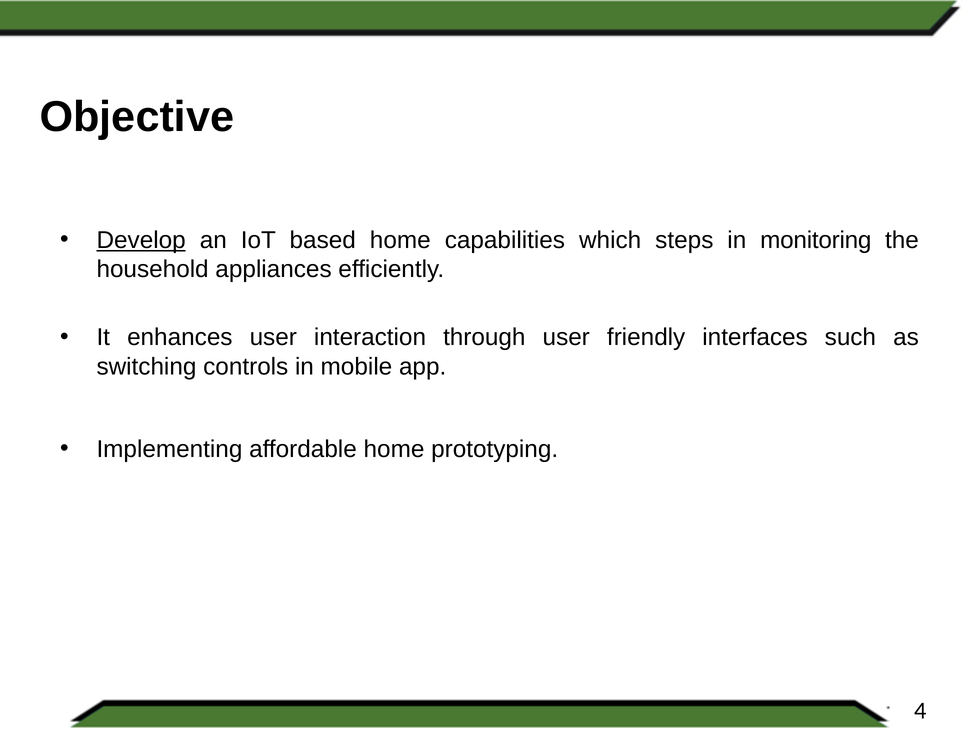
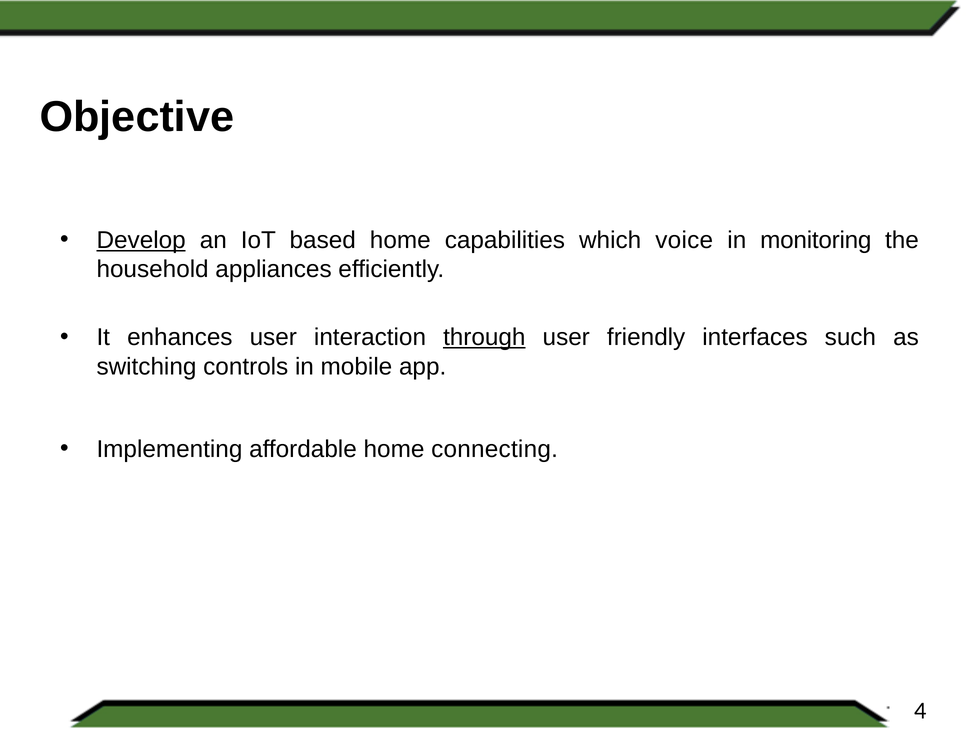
steps: steps -> voice (684, 240)
through underline: none -> present (484, 338)
prototyping: prototyping -> connecting (495, 450)
